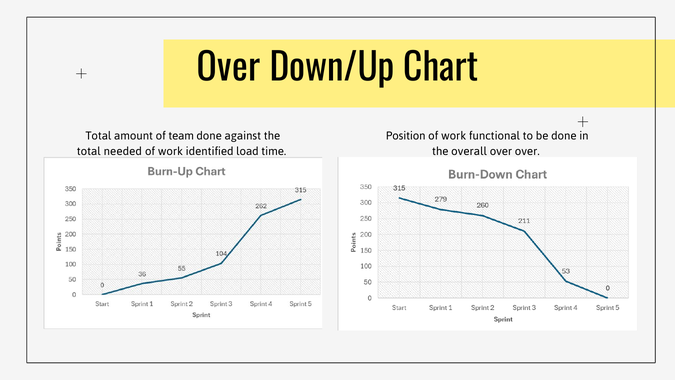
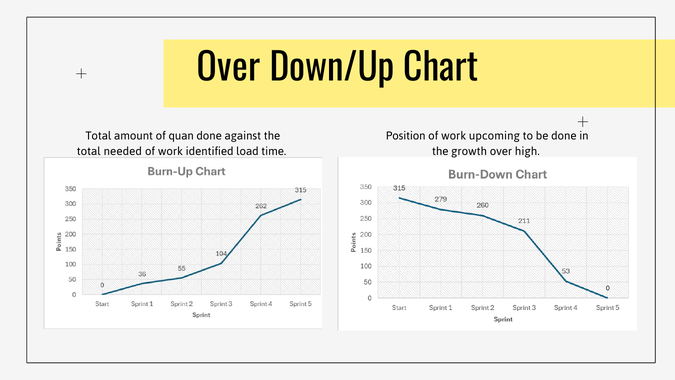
team: team -> quan (181, 135)
functional: functional -> upcoming (494, 135)
overall: overall -> growth (469, 151)
over over: over -> high (527, 151)
